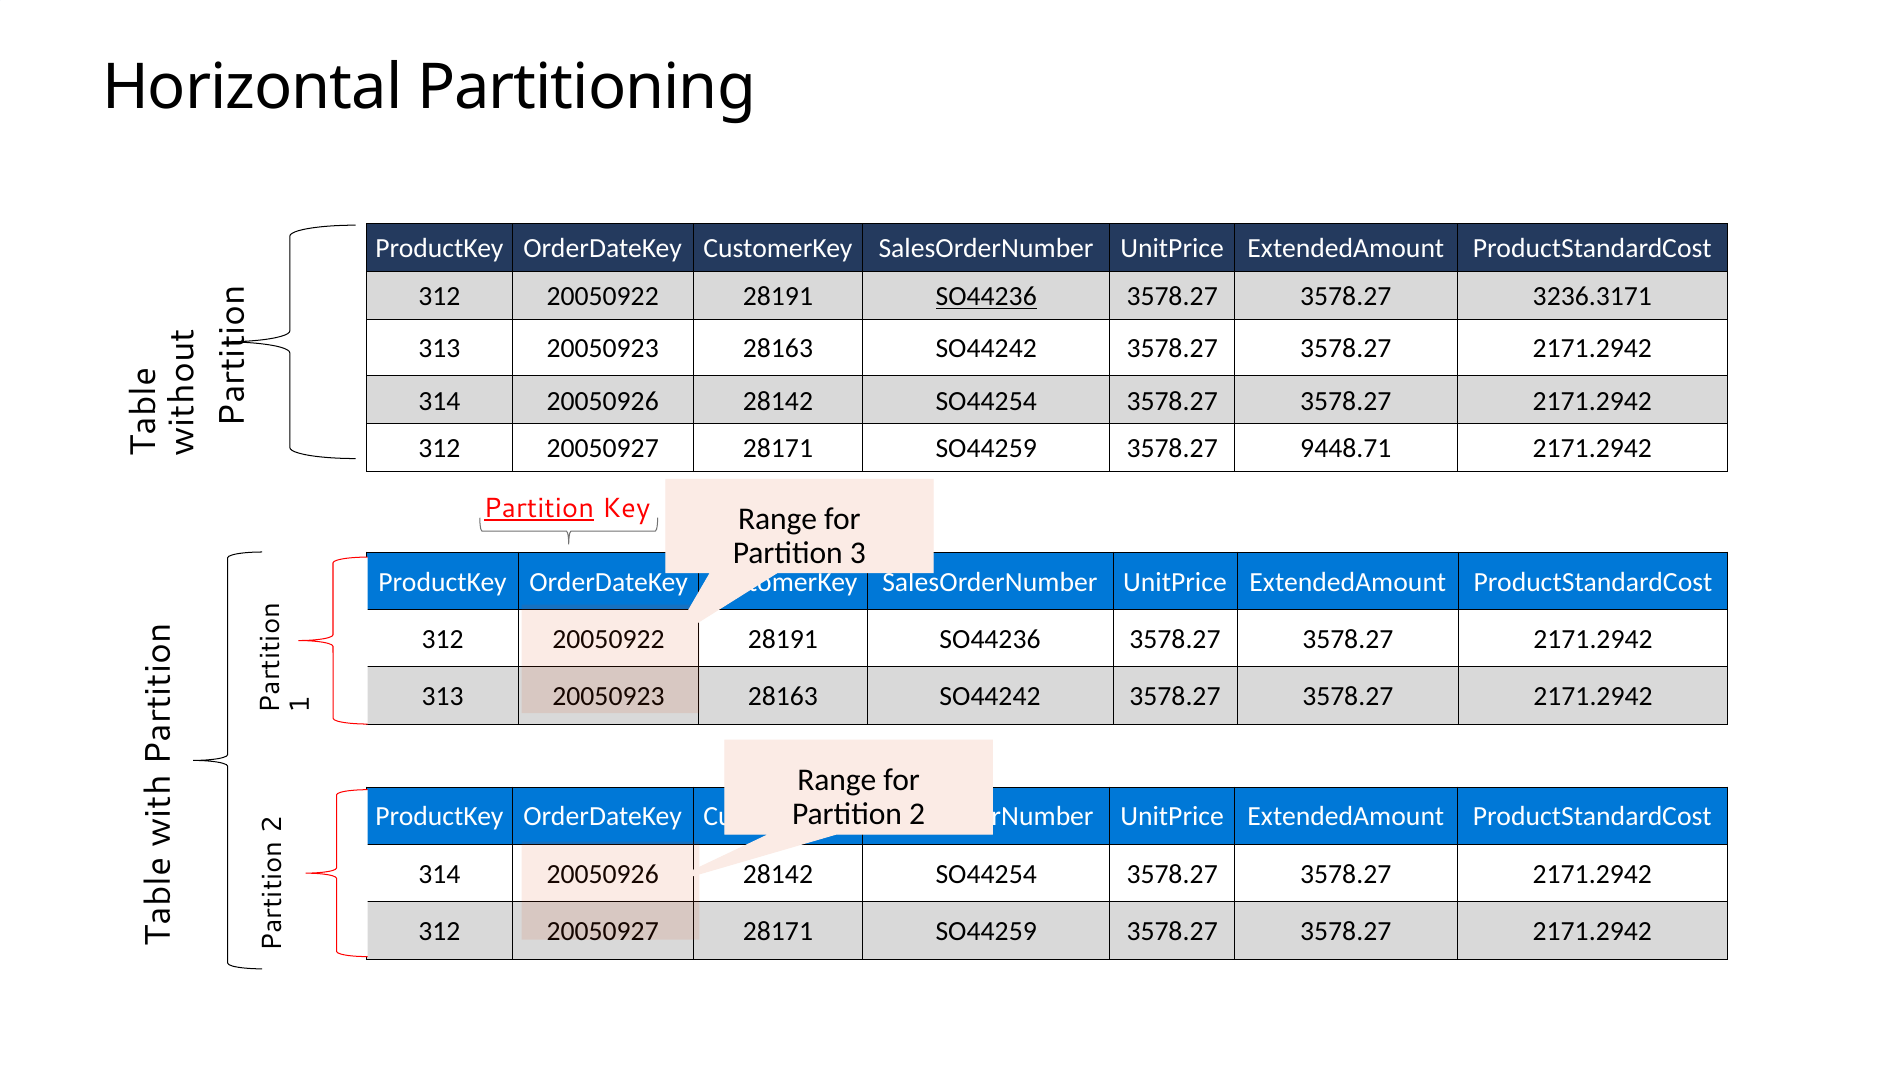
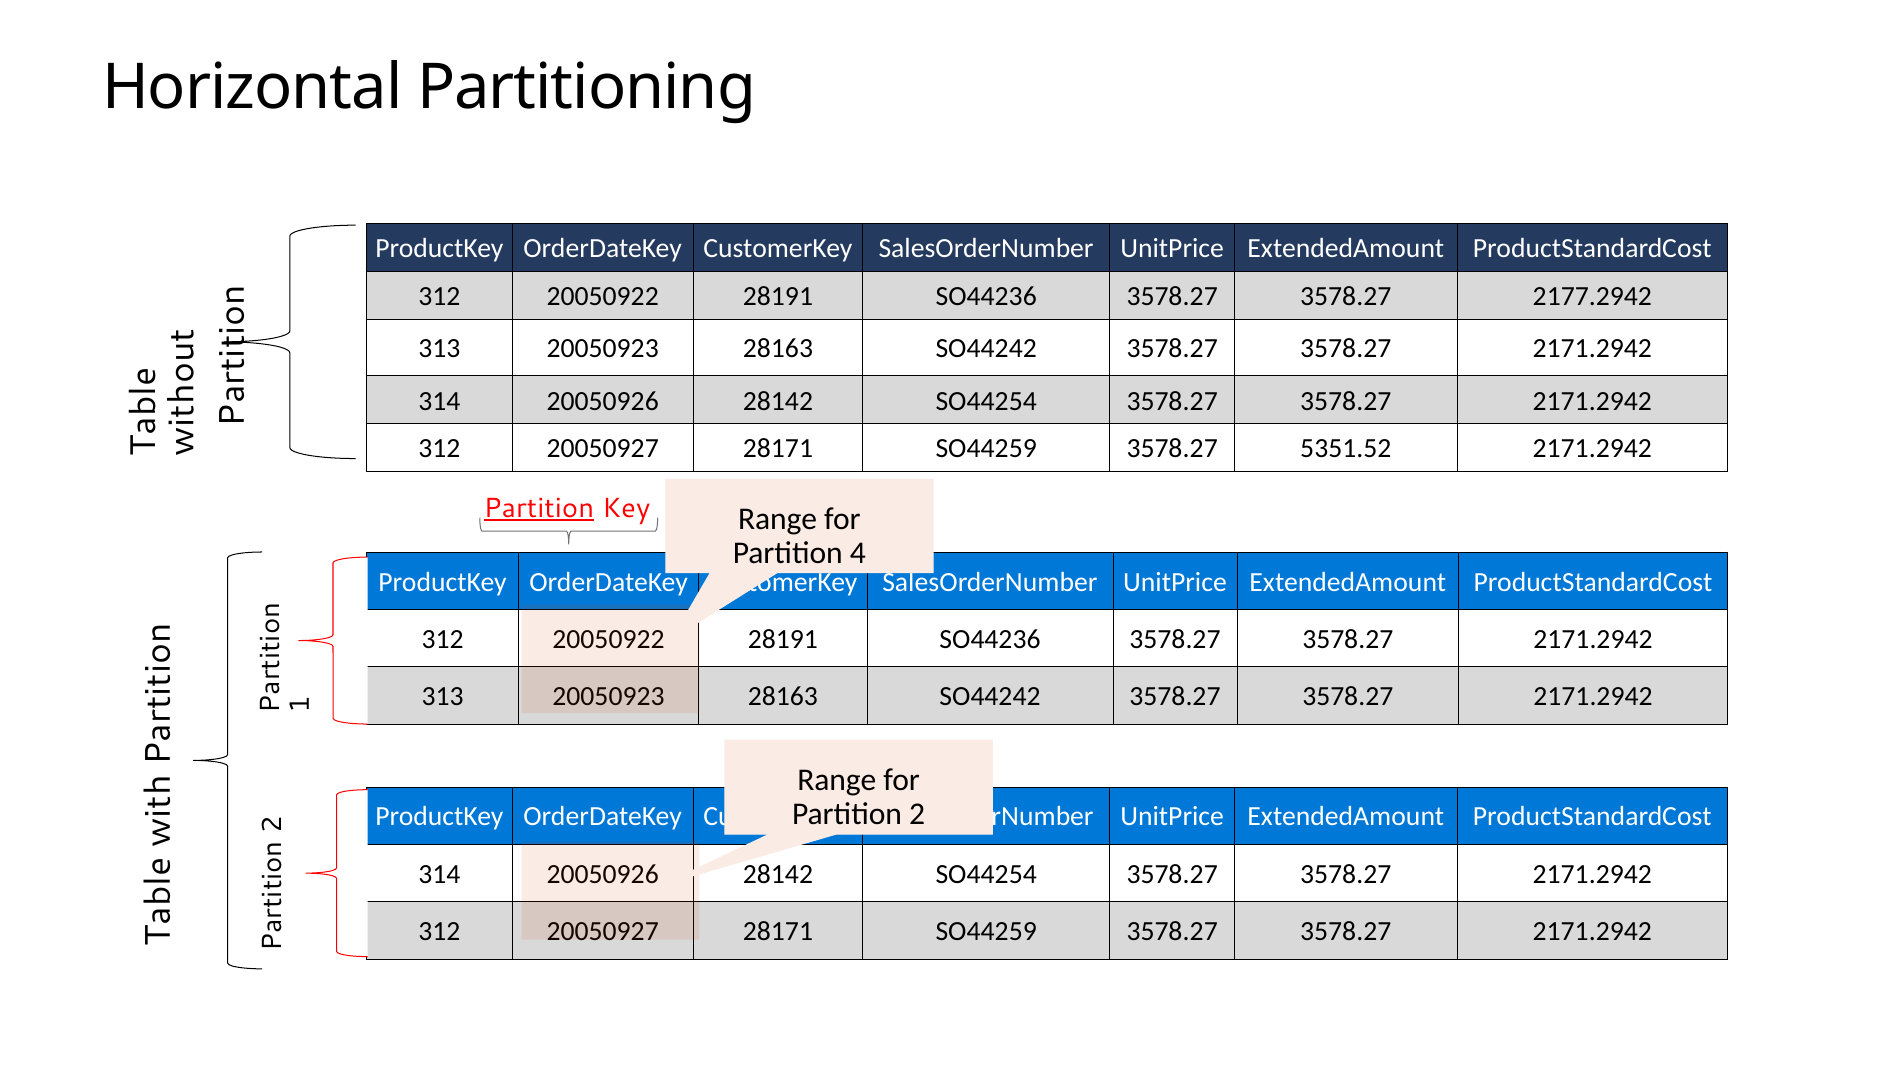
SO44236 underline: present -> none (986, 297)
3236.3171: 3236.3171 -> 2177.2942 (1592, 297)
9448.71: 9448.71 -> 5351.52 (1346, 449)
3: 3 -> 4 (858, 553)
